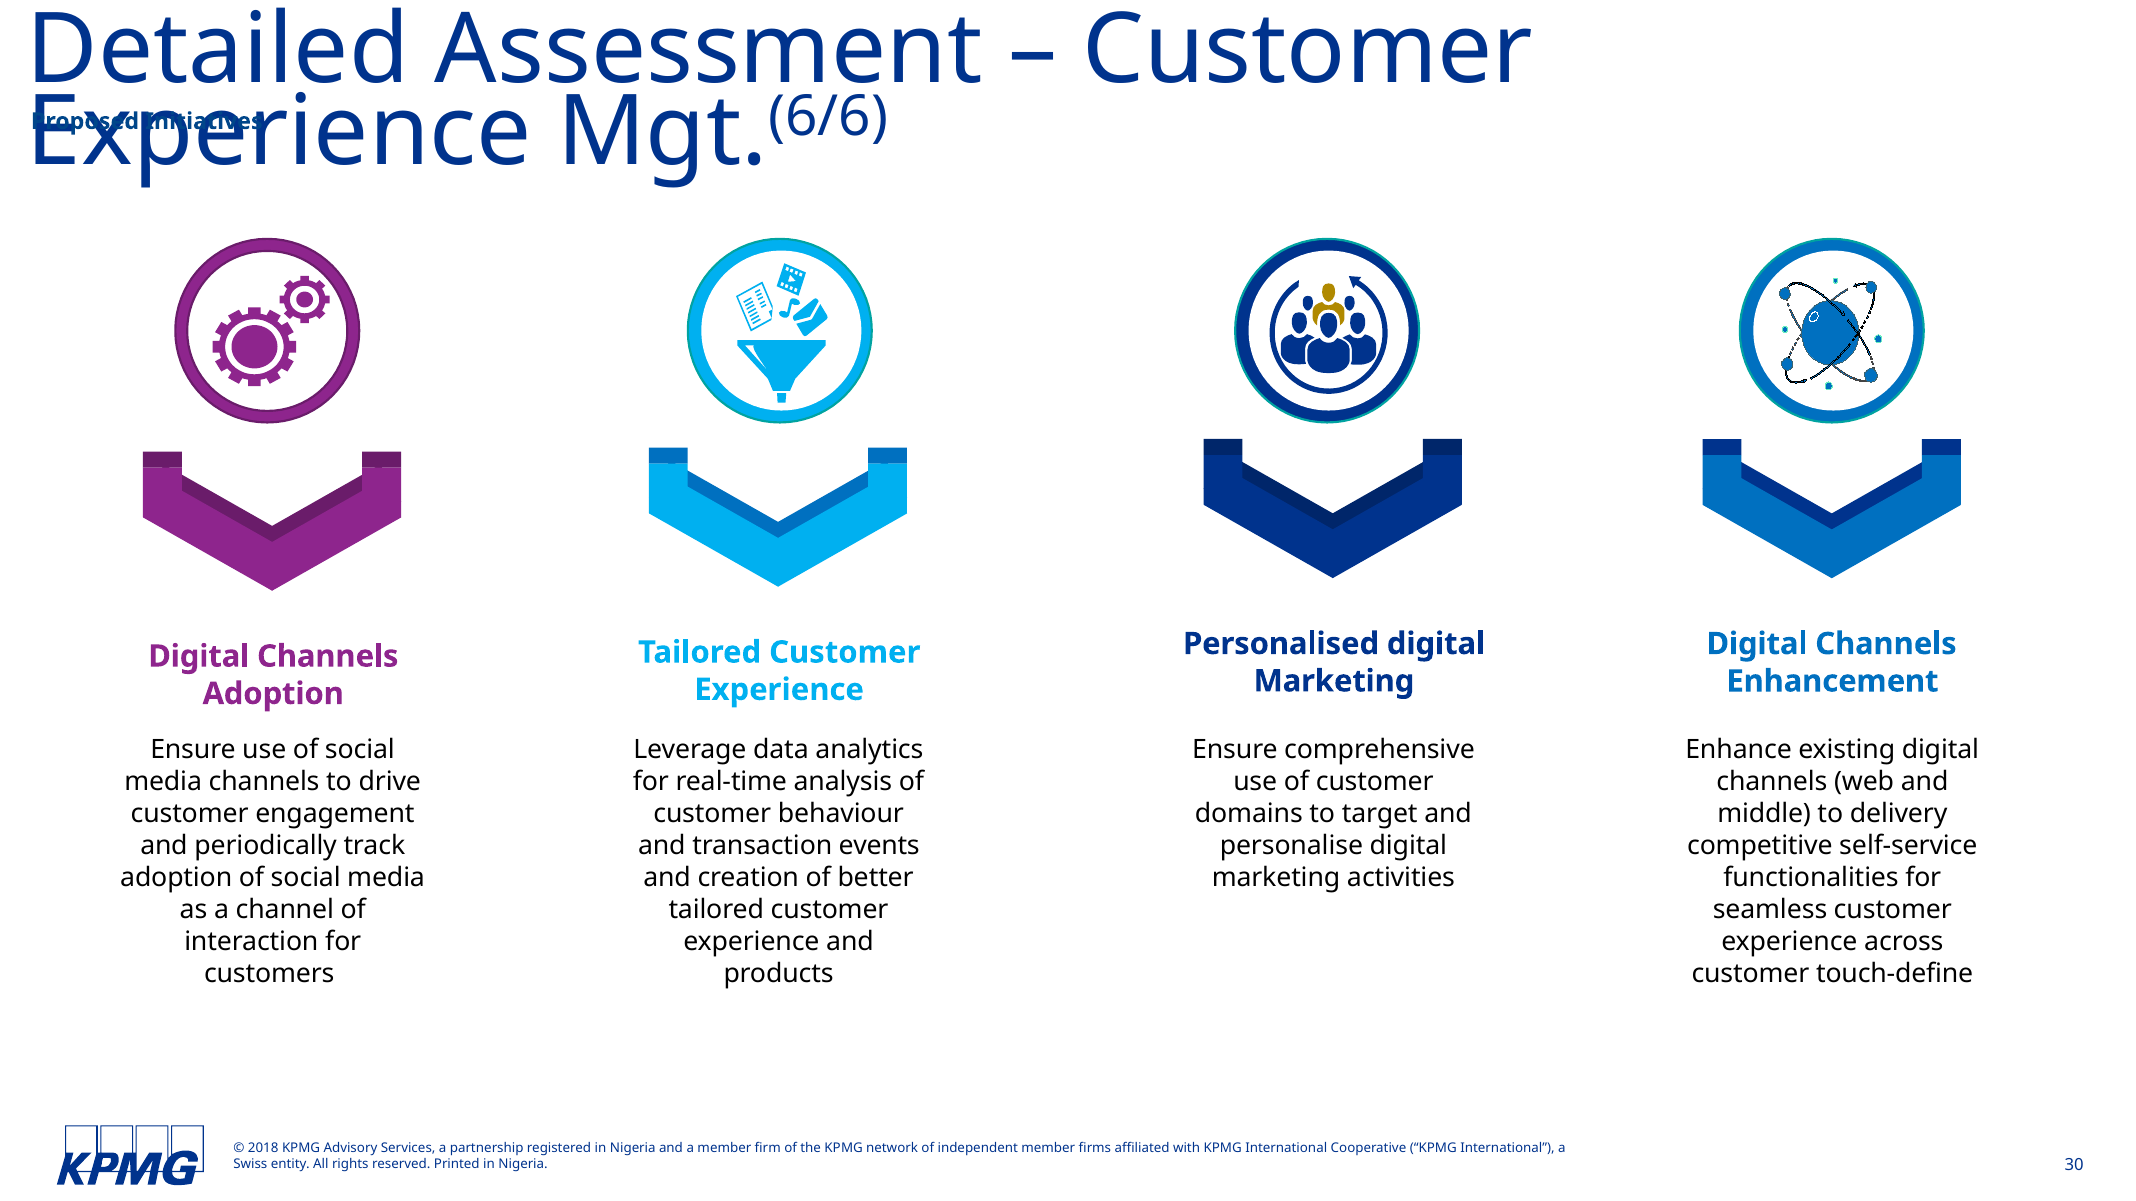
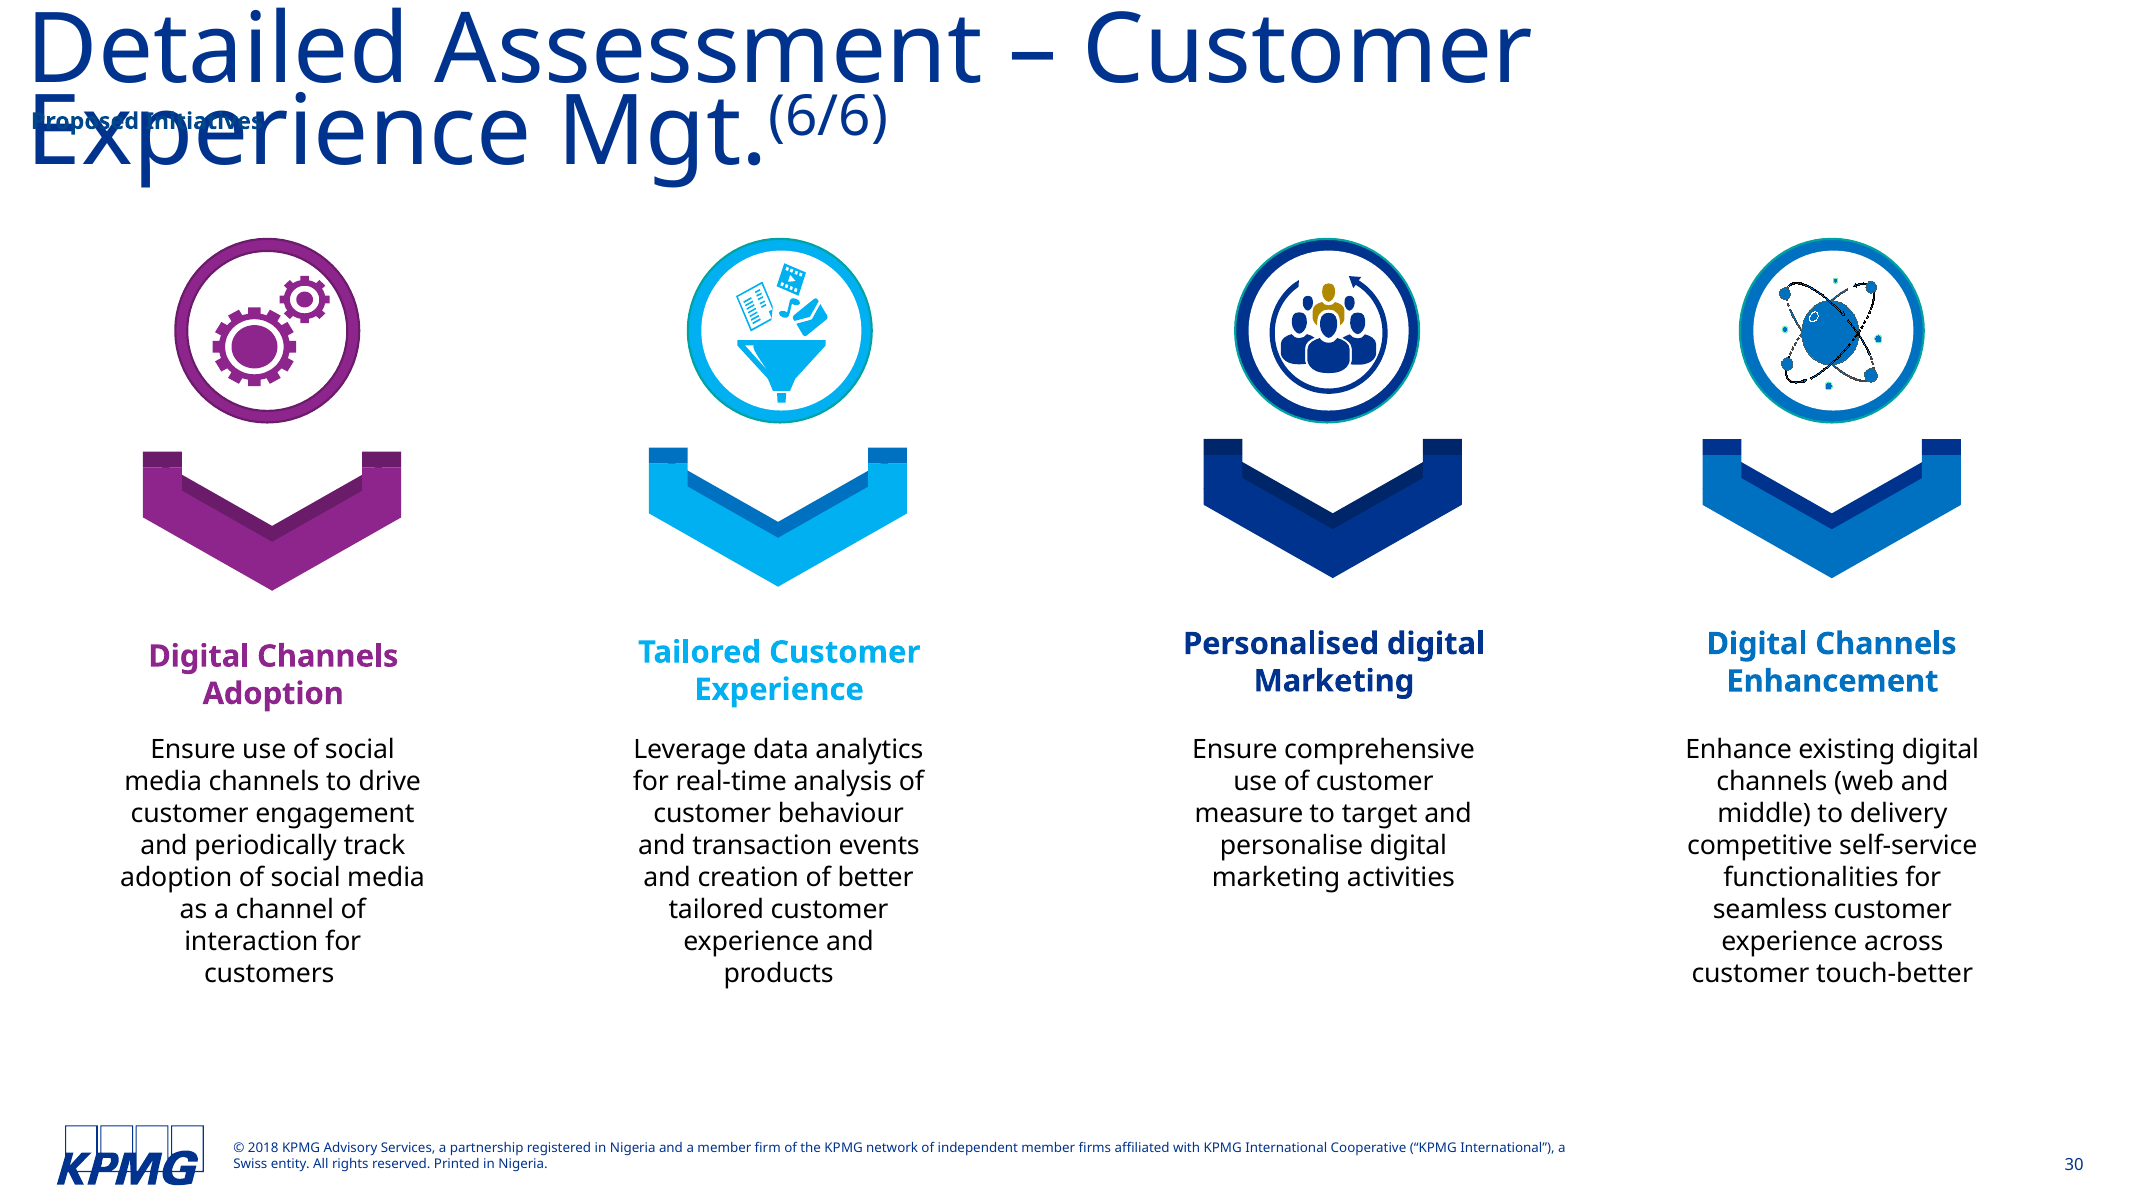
domains: domains -> measure (1249, 814)
touch-define: touch-define -> touch-better (1895, 974)
